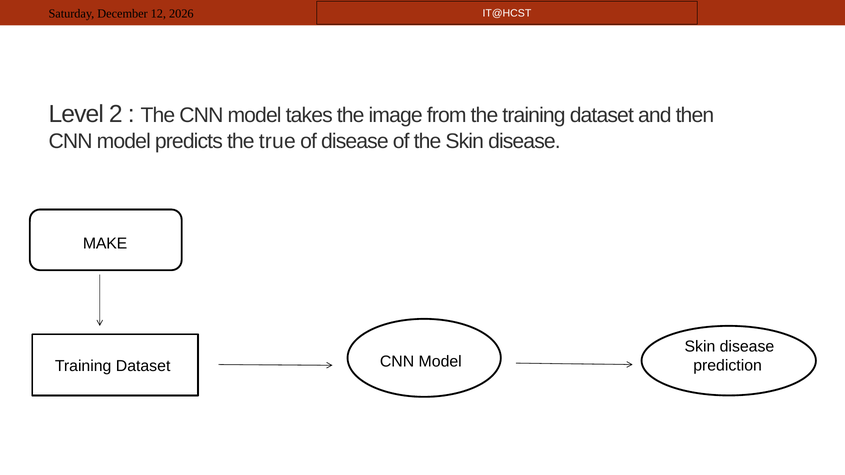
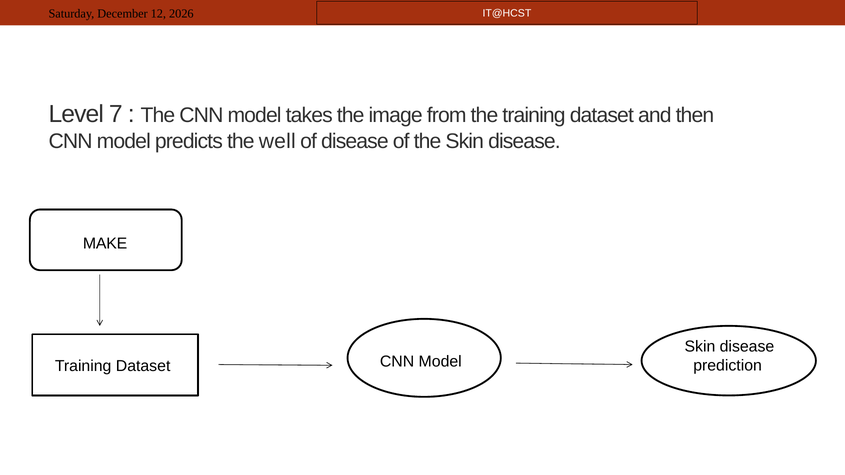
2: 2 -> 7 (116, 114)
true: true -> well (277, 141)
